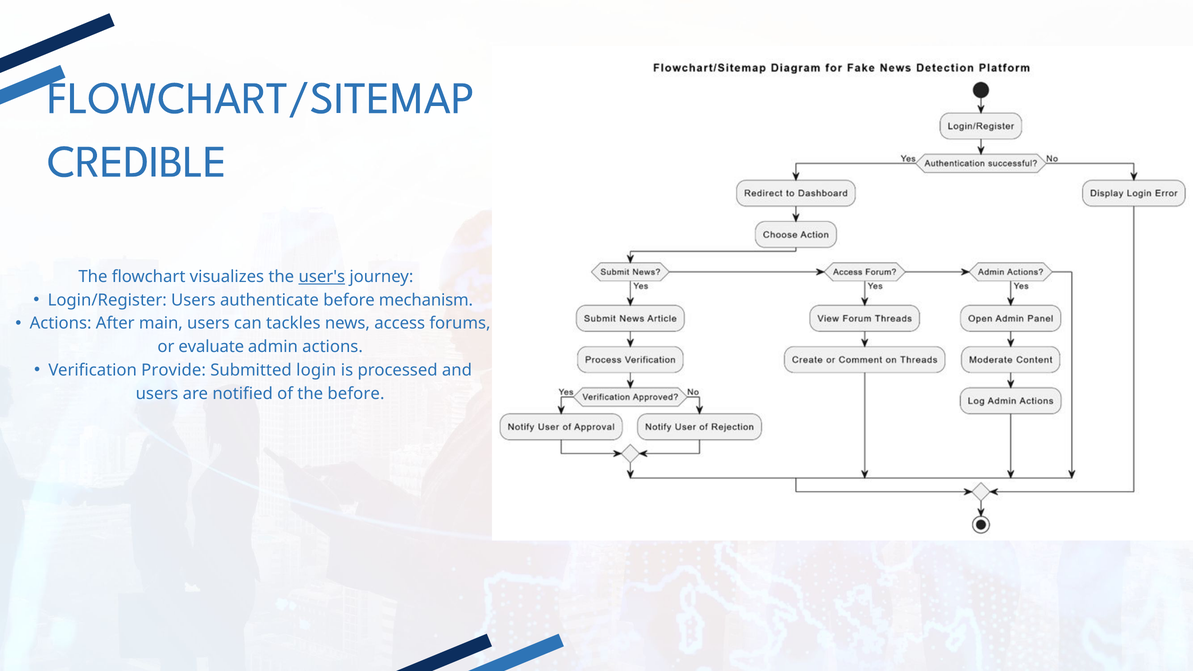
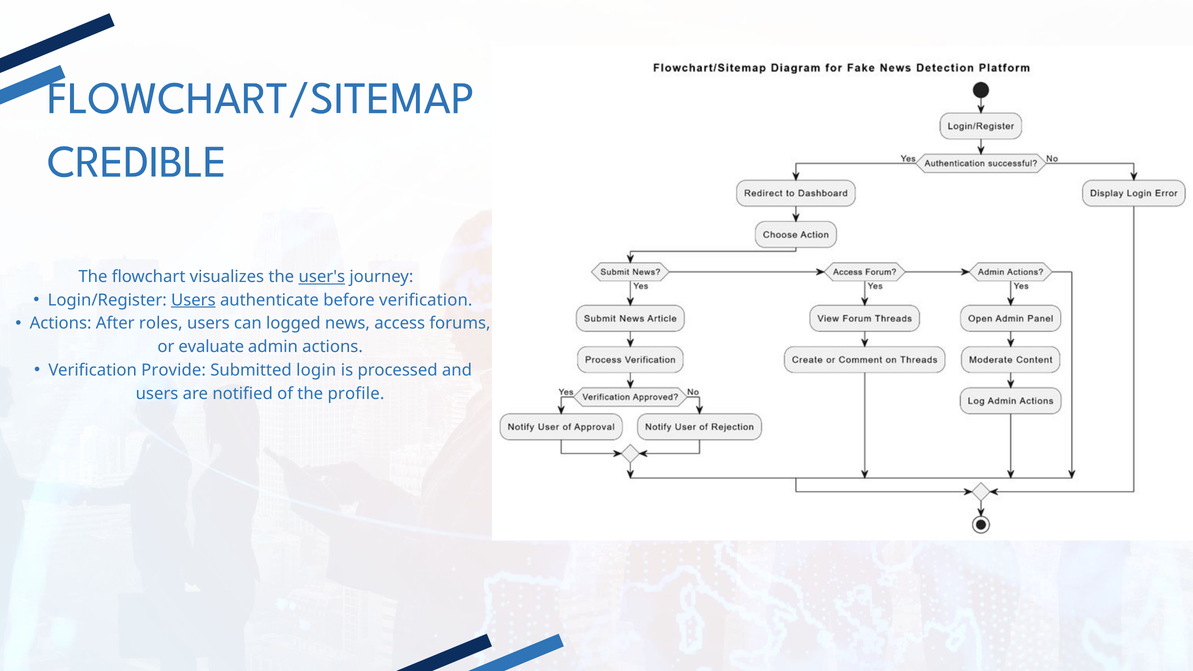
Users underline: none -> present (193, 300)
before mechanism: mechanism -> verification (426, 300)
main: main -> roles (161, 323)
tackles: tackles -> logged (293, 323)
the before: before -> profile (356, 394)
